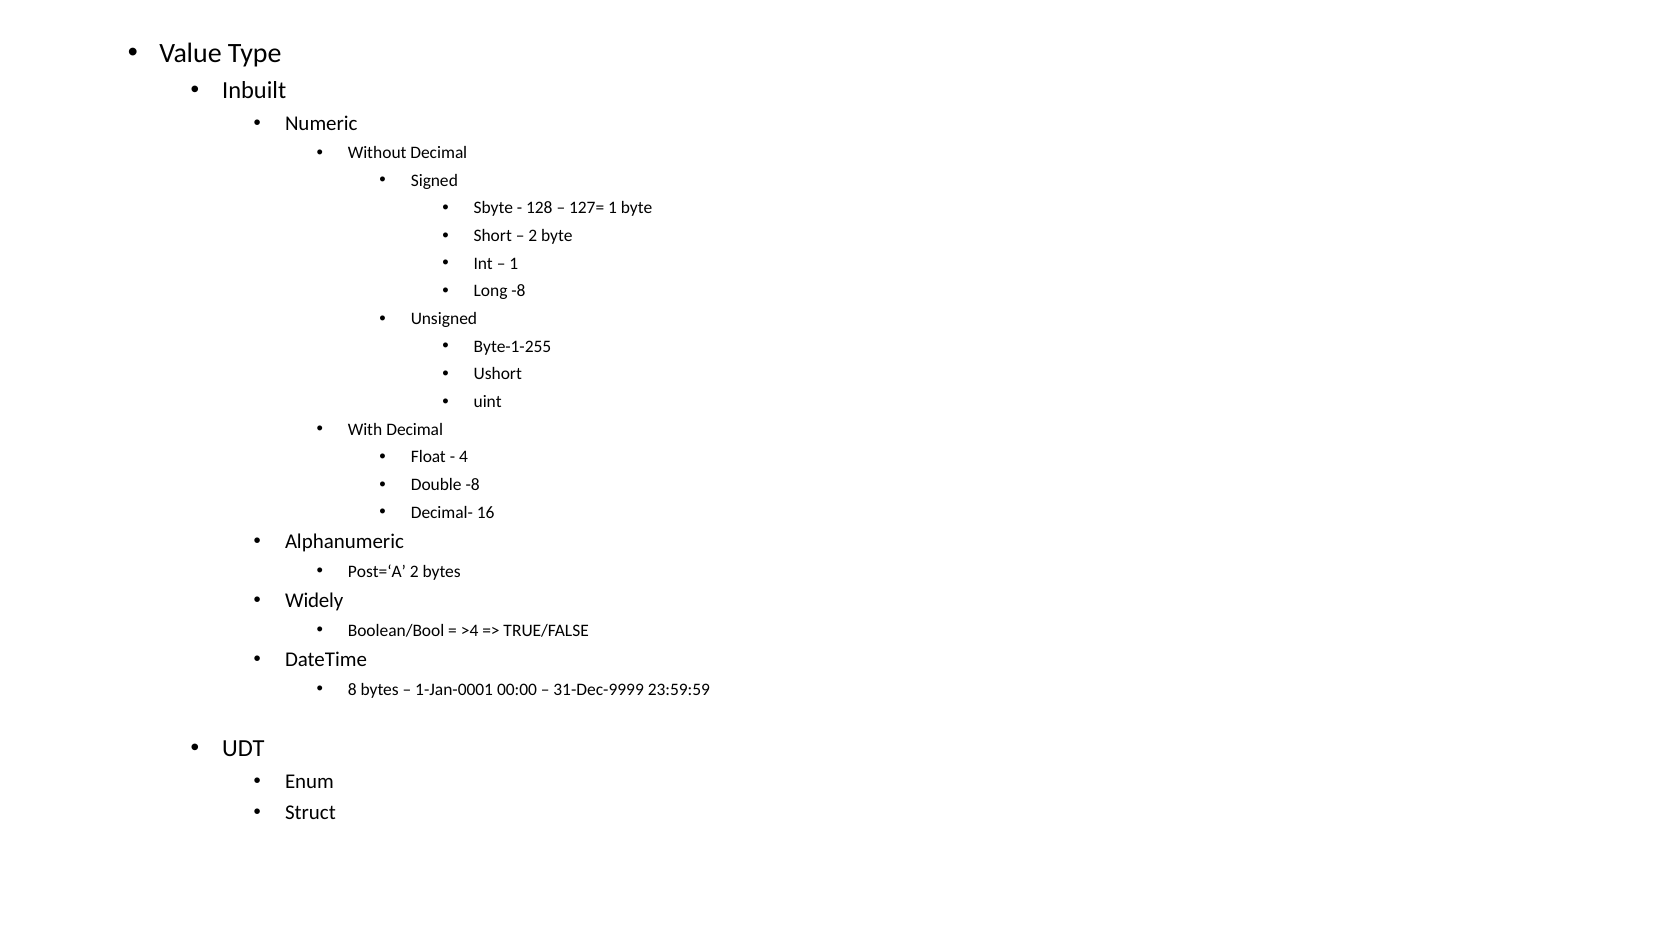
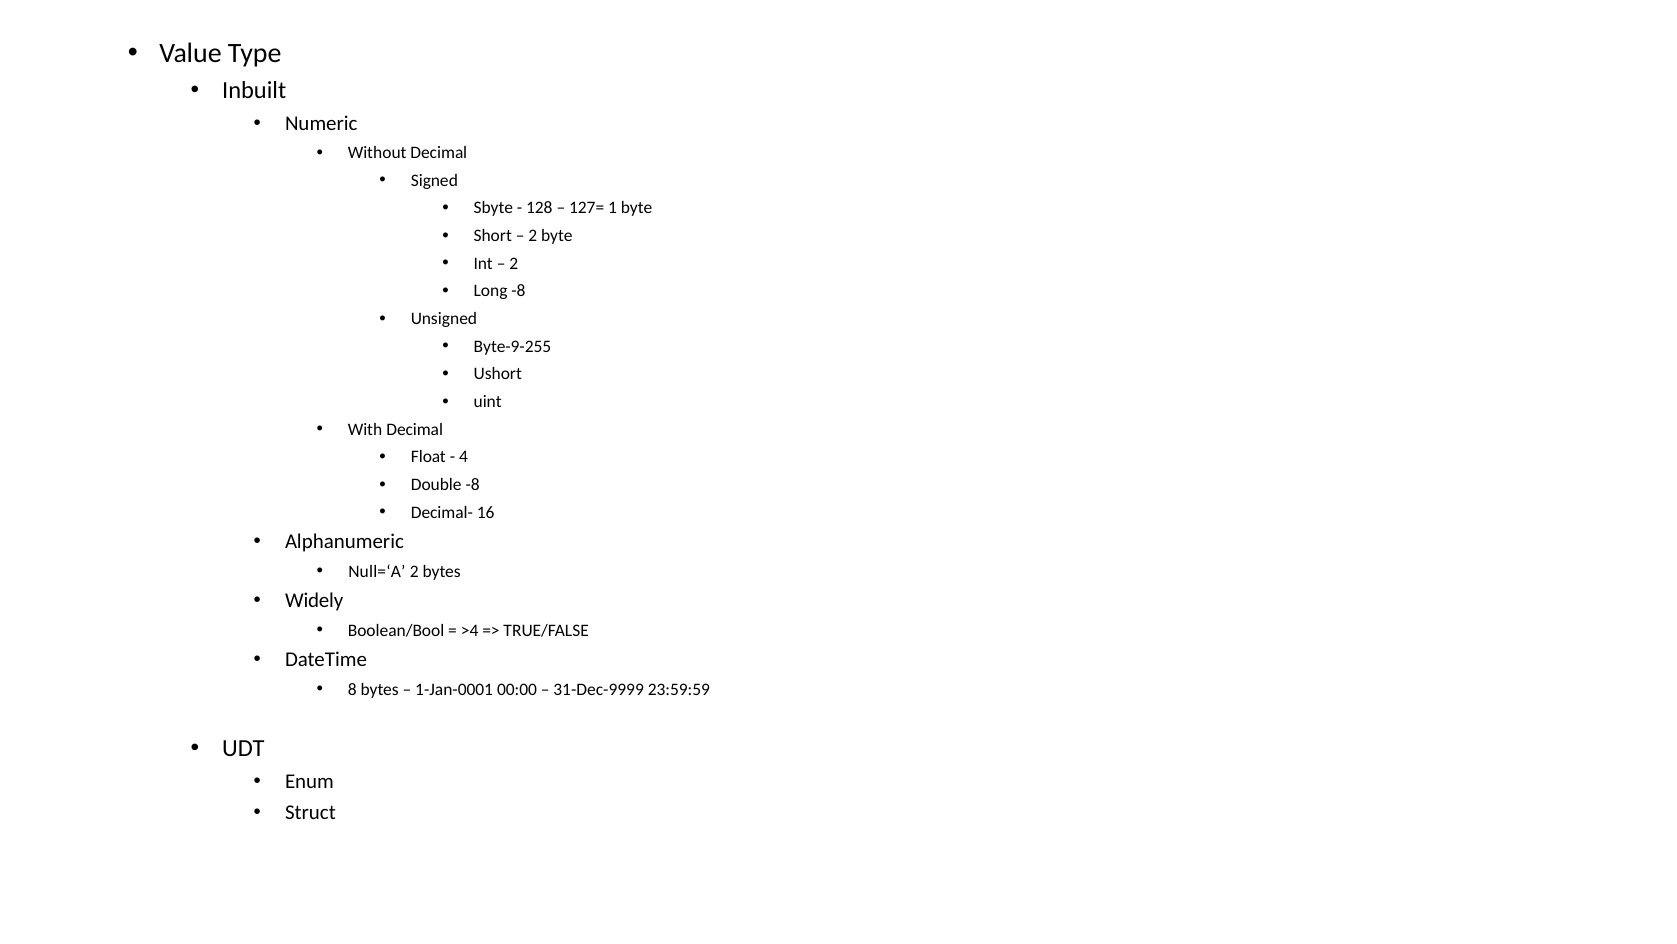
1: 1 -> 2 (514, 263)
Byte-1-255: Byte-1-255 -> Byte-9-255 (512, 346)
Post=‘A: Post=‘A -> Null=‘A (377, 571)
